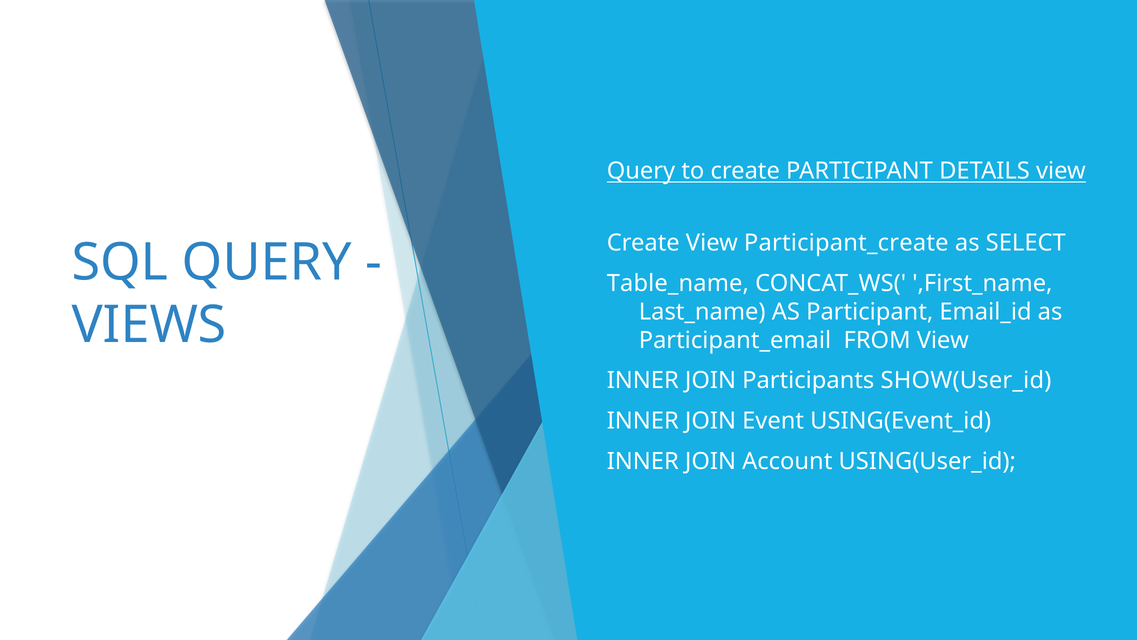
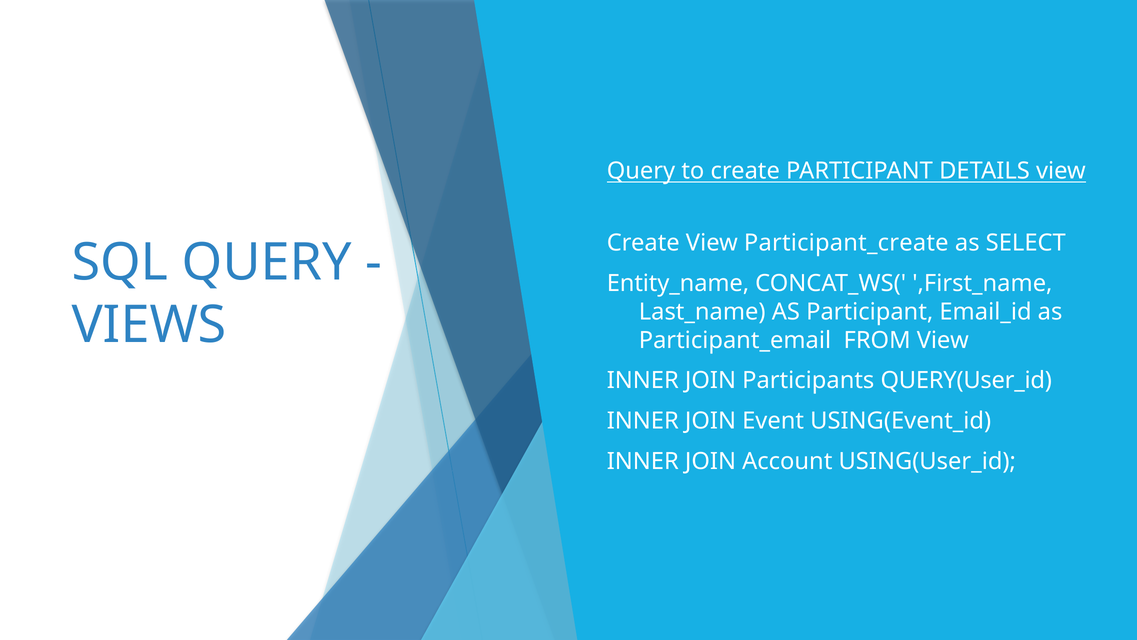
Table_name: Table_name -> Entity_name (678, 283)
SHOW(User_id: SHOW(User_id -> QUERY(User_id (966, 380)
